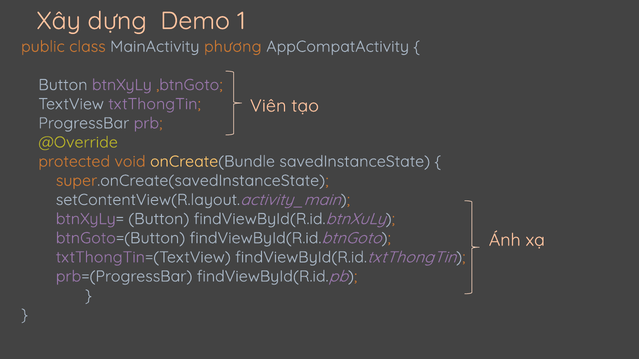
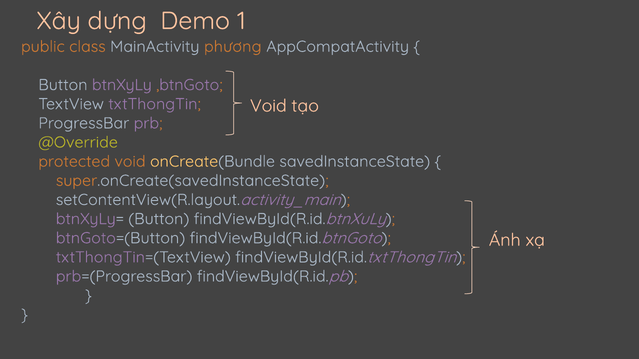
Viên: Viên -> Void (268, 106)
